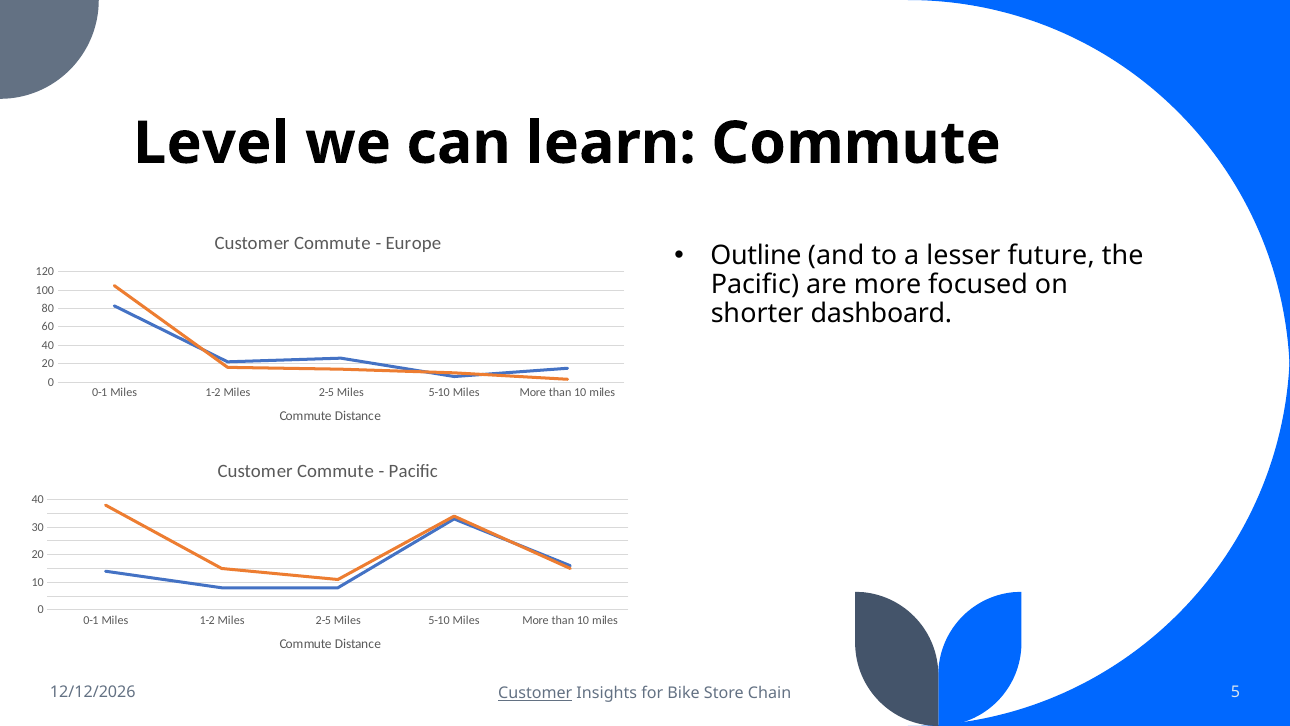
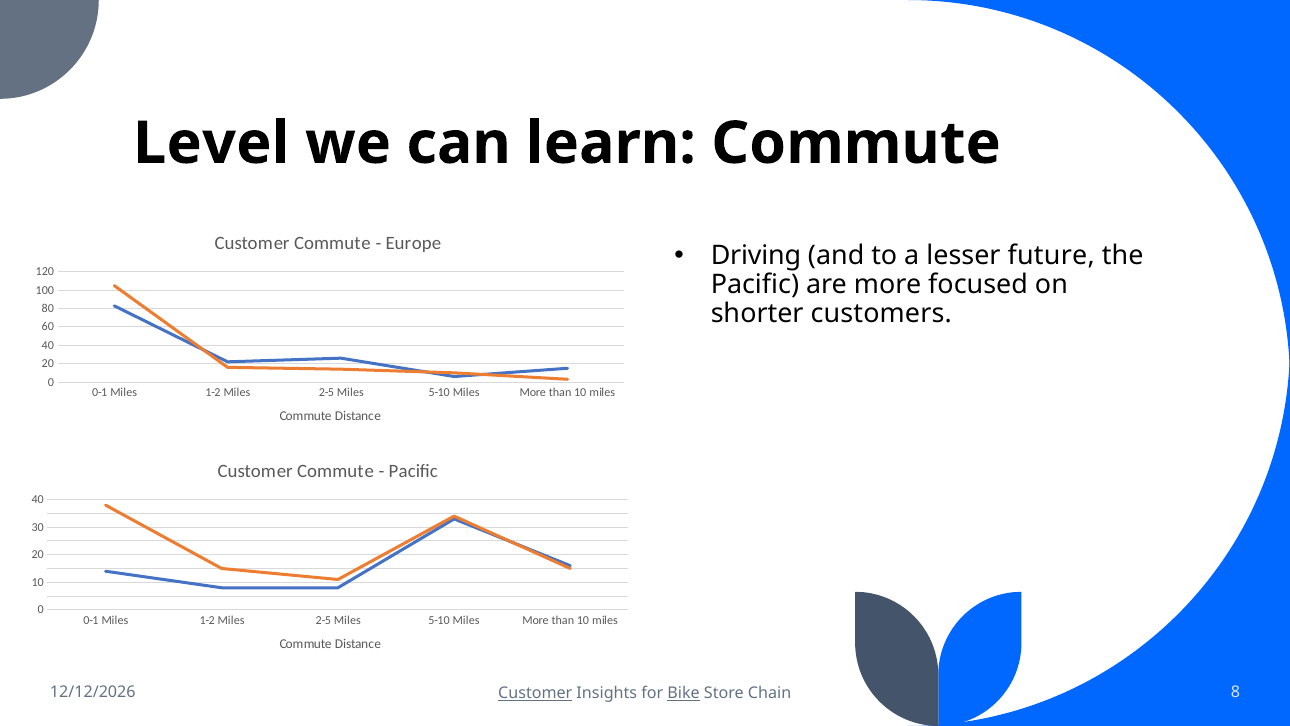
Outline: Outline -> Driving (756, 255)
dashboard: dashboard -> customers (881, 313)
Bike underline: none -> present (684, 693)
5: 5 -> 8 (1235, 692)
